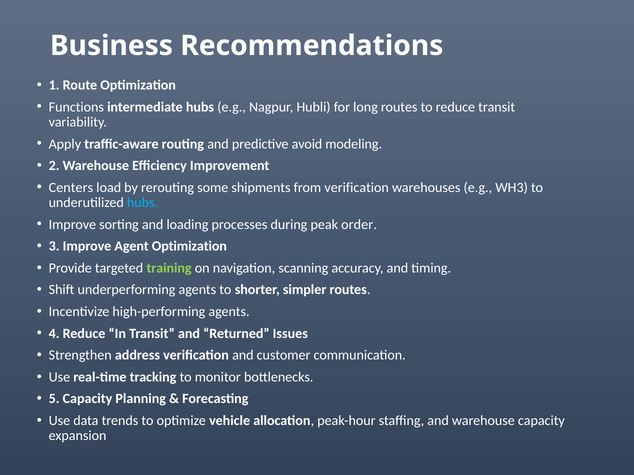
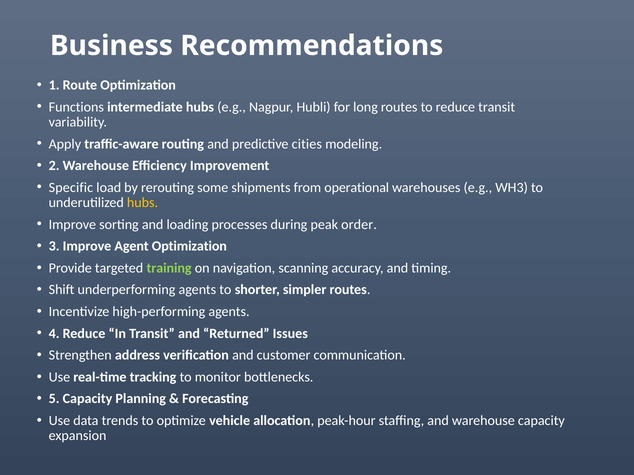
avoid: avoid -> cities (307, 144)
Centers: Centers -> Specific (71, 188)
from verification: verification -> operational (357, 188)
hubs colour: light blue -> yellow (143, 203)
